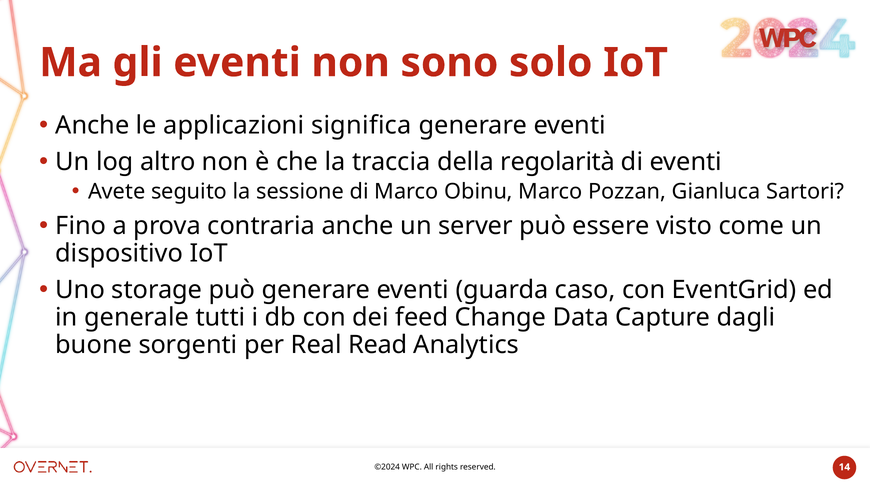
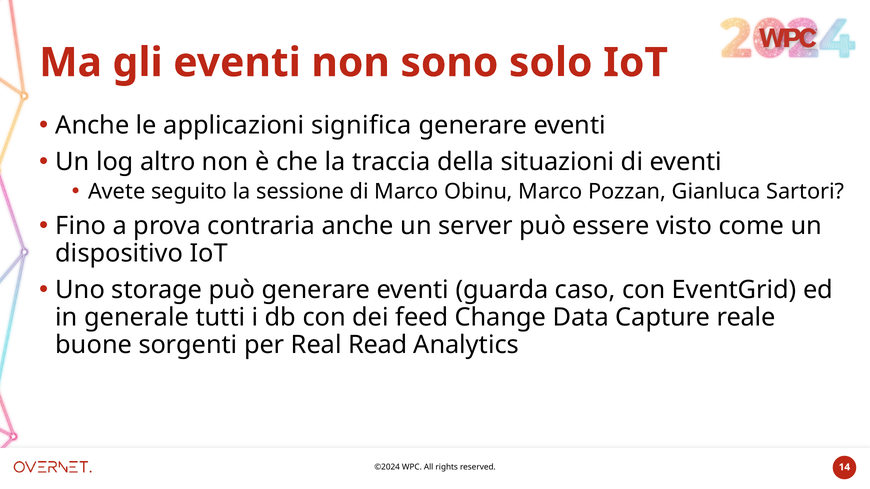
regolarità: regolarità -> situazioni (558, 162)
dagli: dagli -> reale (746, 318)
